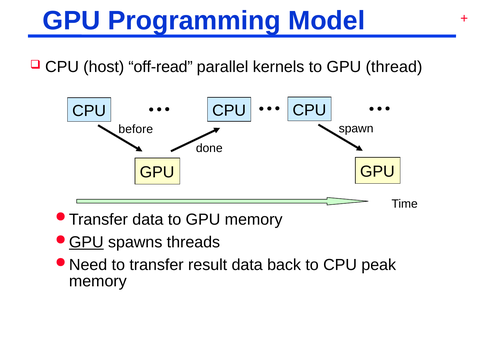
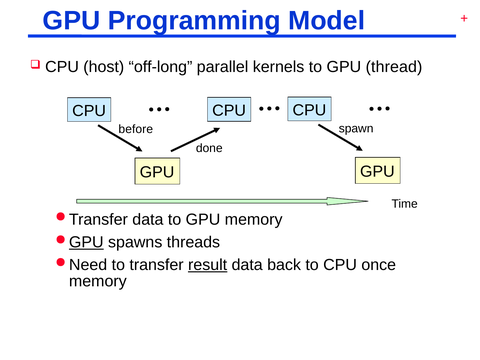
off-read: off-read -> off-long (160, 67)
result underline: none -> present (208, 265)
peak: peak -> once (379, 265)
